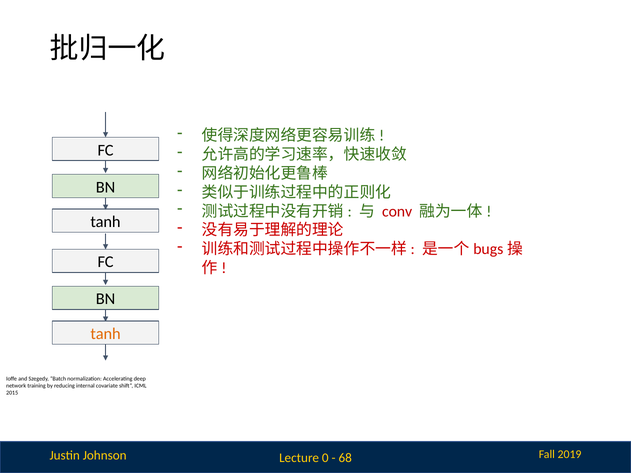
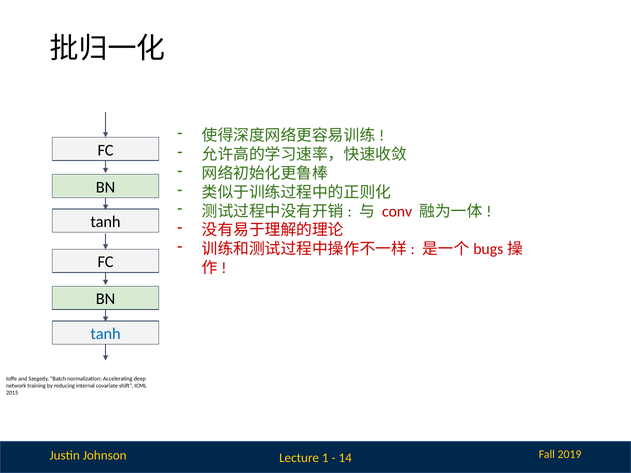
tanh colour: orange -> blue (106, 334)
0: 0 -> 1 (325, 458)
68: 68 -> 14 (345, 458)
